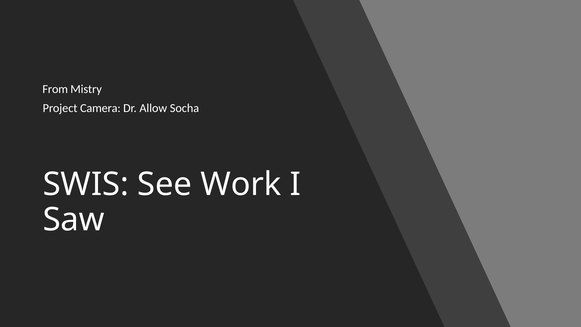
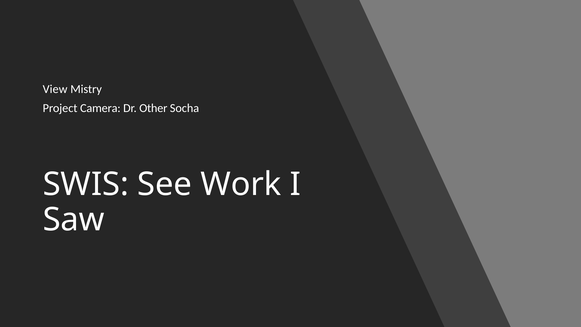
From: From -> View (55, 89)
Allow: Allow -> Other (153, 108)
